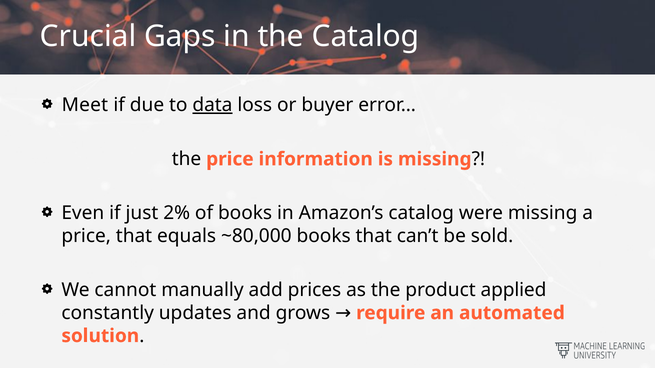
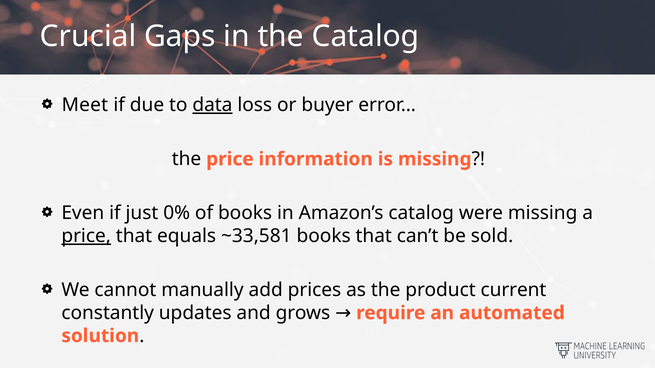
2%: 2% -> 0% (177, 213)
price underline: none -> present (86, 236)
~80,000: ~80,000 -> ~33,581 (256, 236)
applied: applied -> current (513, 290)
